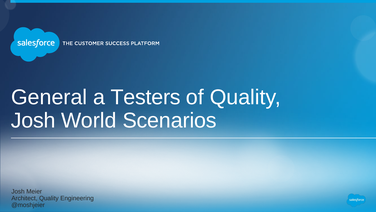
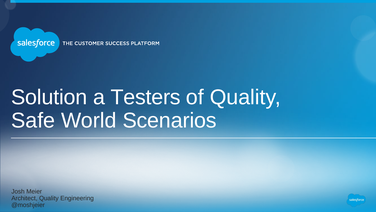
General: General -> Solution (49, 97)
Josh: Josh -> Safe (33, 120)
